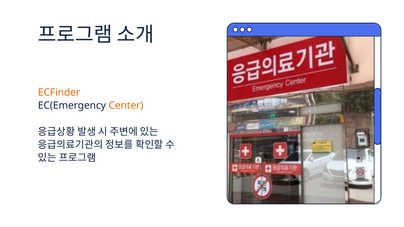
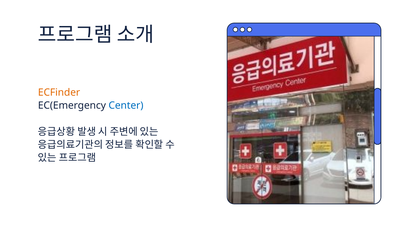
Center colour: orange -> blue (126, 106)
